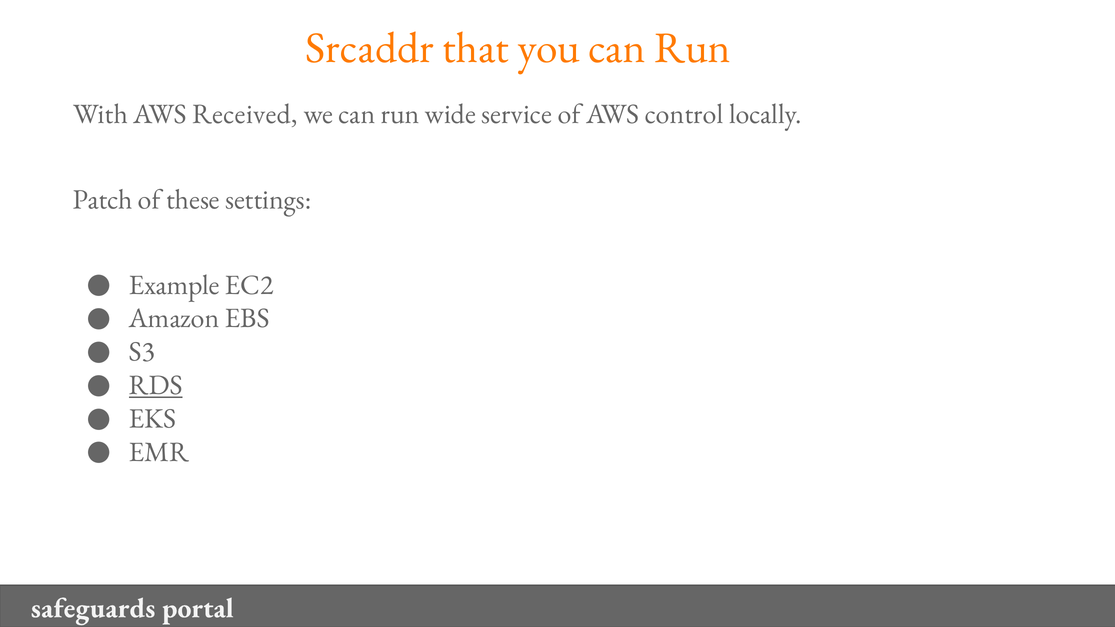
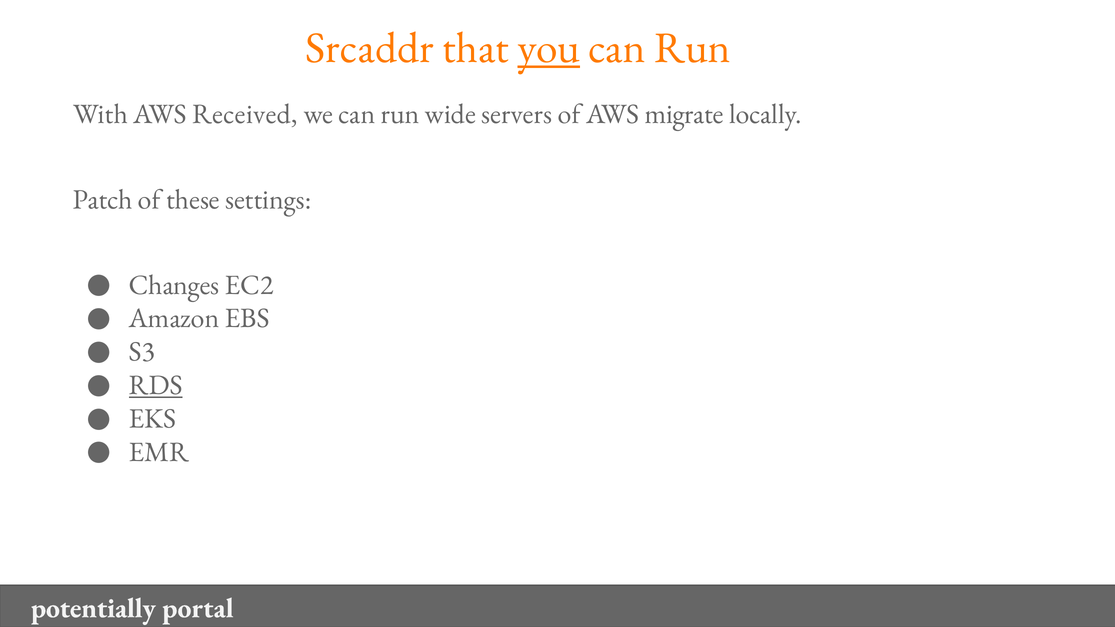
you underline: none -> present (549, 48)
service: service -> servers (517, 114)
control: control -> migrate (684, 114)
Example: Example -> Changes (174, 285)
safeguards: safeguards -> potentially (93, 608)
